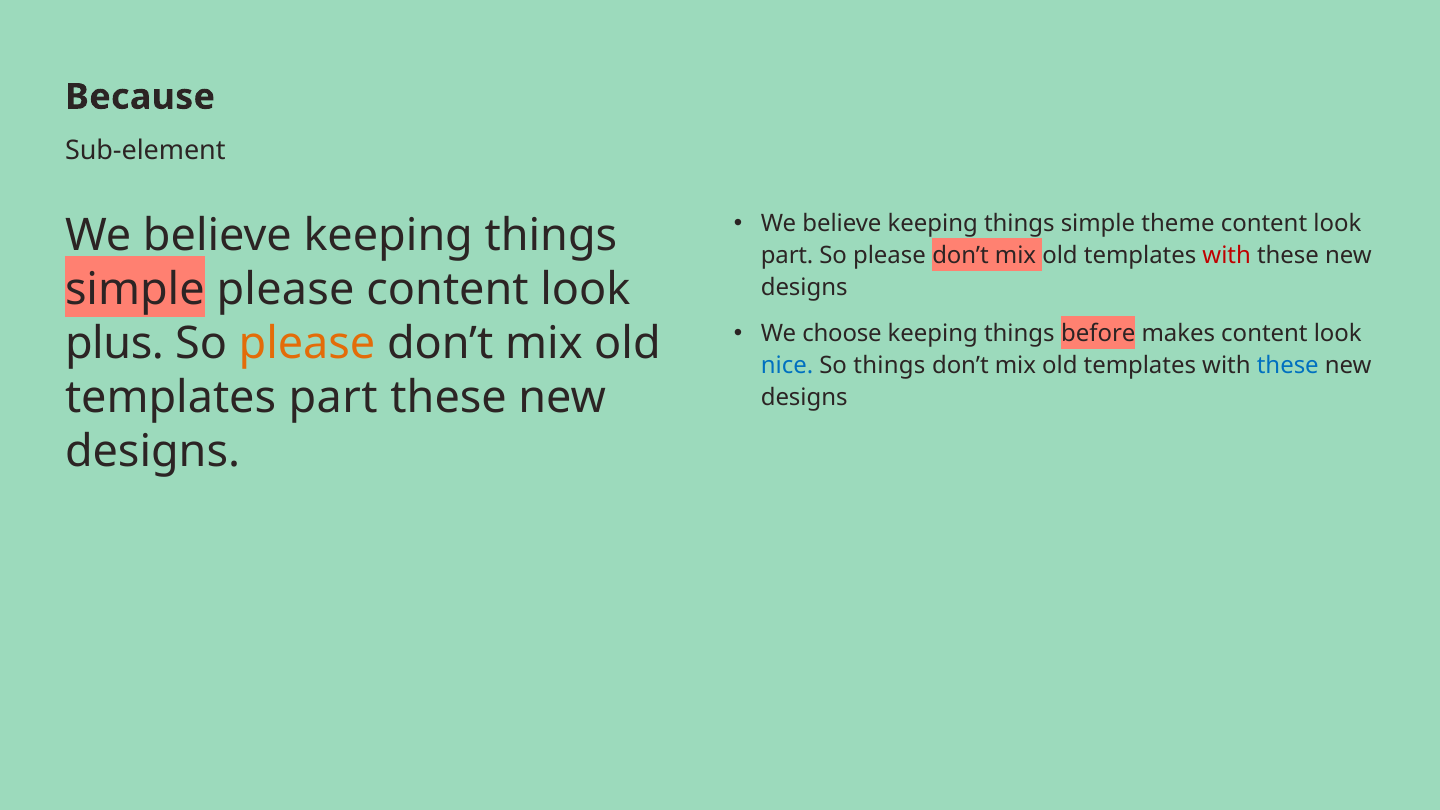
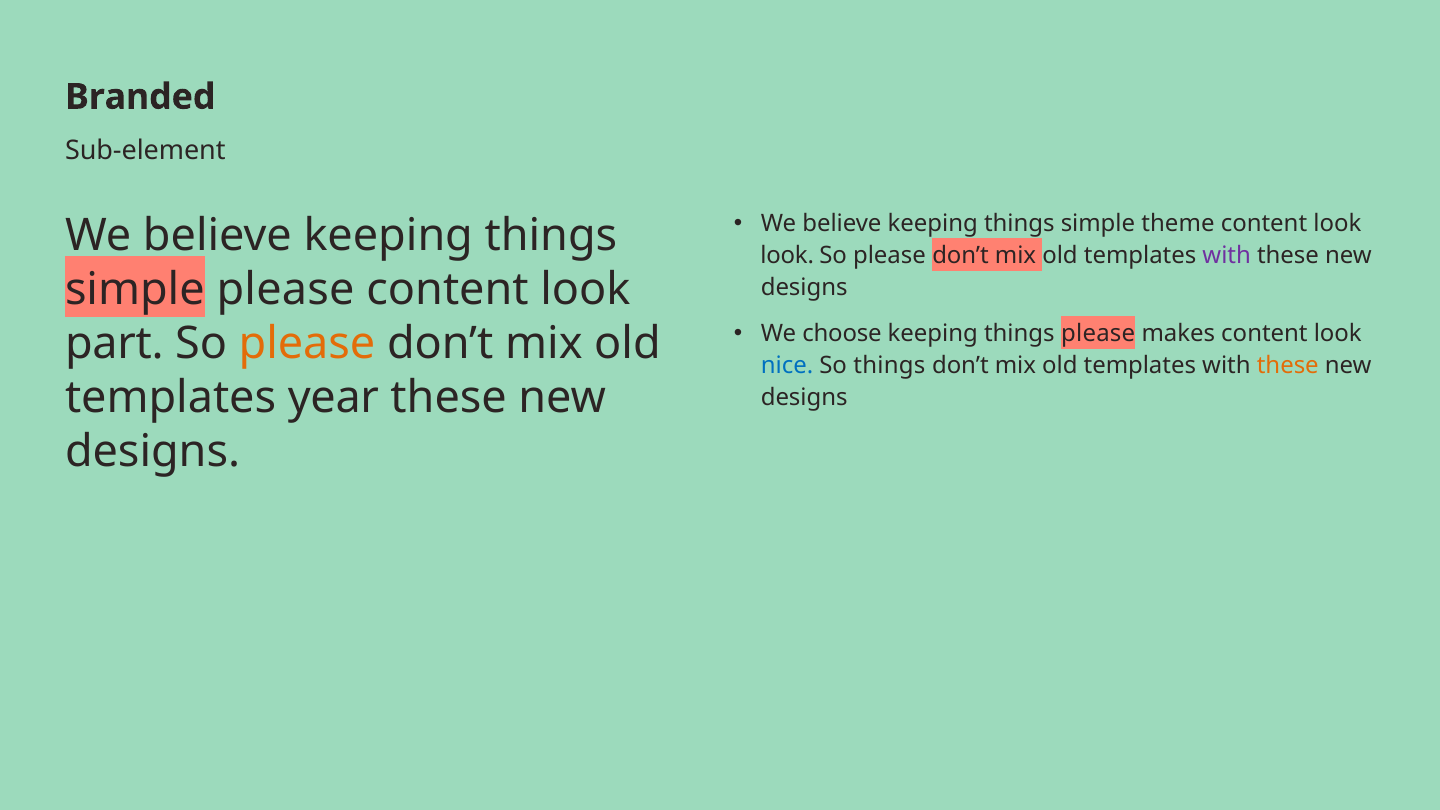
Because: Because -> Branded (140, 97)
part: part -> look (787, 256)
with colour: red -> purple (1227, 256)
things before: before -> please (1098, 334)
plus: plus -> part (114, 343)
these colour: blue -> orange (1288, 366)
templates part: part -> year (333, 397)
